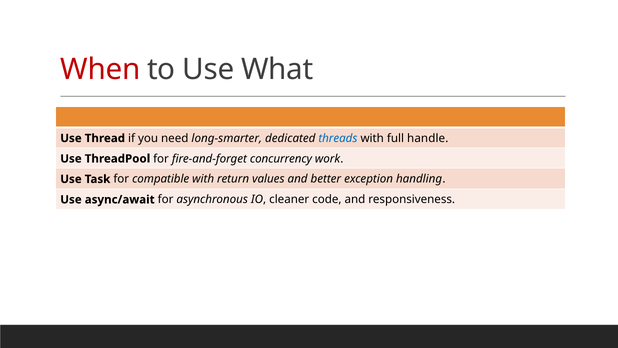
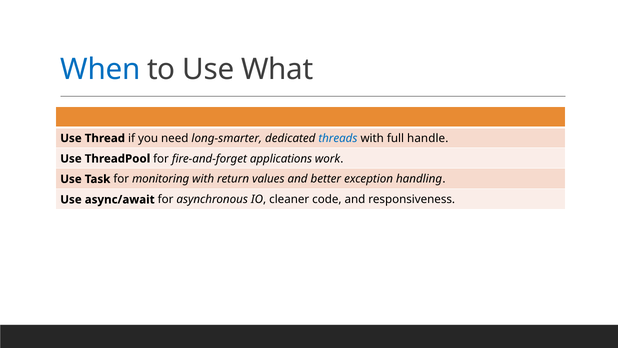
When colour: red -> blue (100, 70)
concurrency: concurrency -> applications (281, 159)
compatible: compatible -> monitoring (161, 179)
